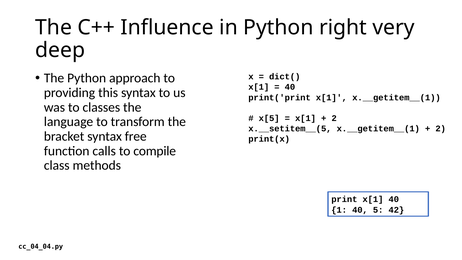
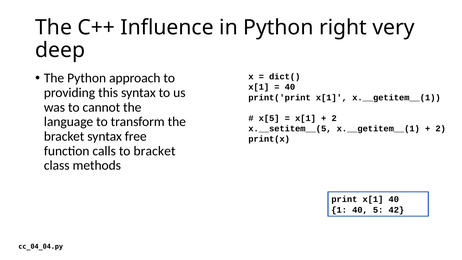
classes: classes -> cannot (101, 107)
to compile: compile -> bracket (155, 151)
